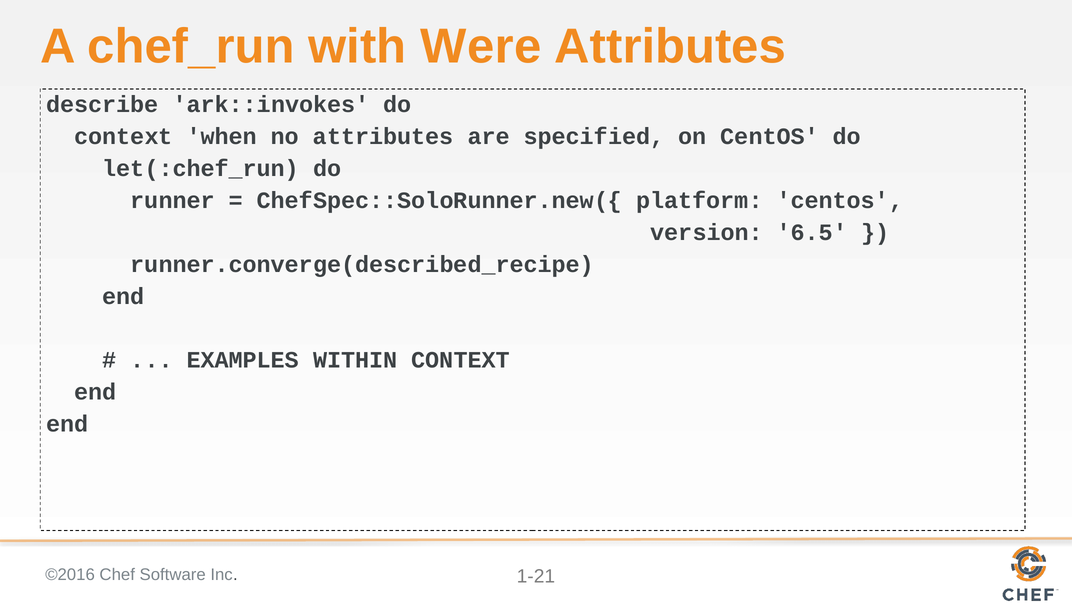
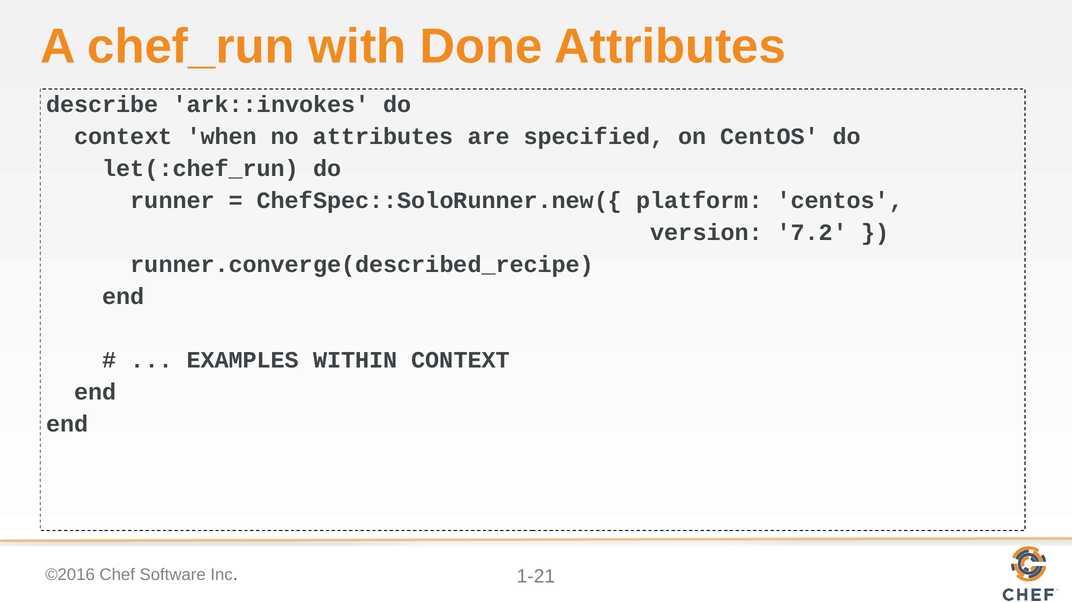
Were: Were -> Done (481, 46)
6.5: 6.5 -> 7.2 (812, 232)
